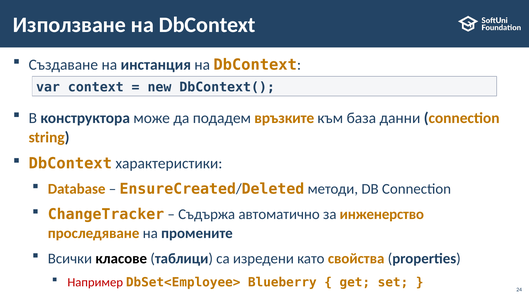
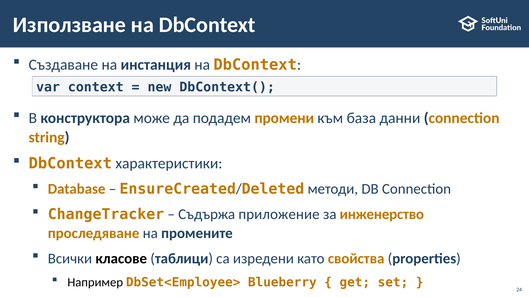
връзките: връзките -> промени (284, 118)
автоматично: автоматично -> приложение (279, 215)
Например colour: red -> black (95, 283)
